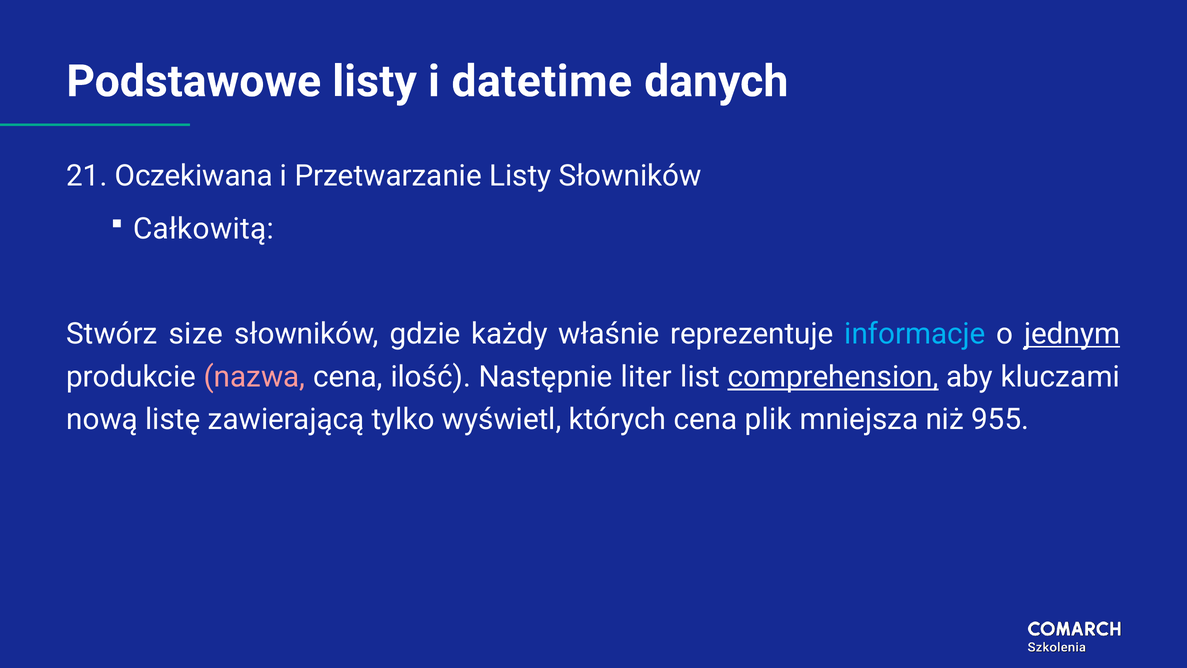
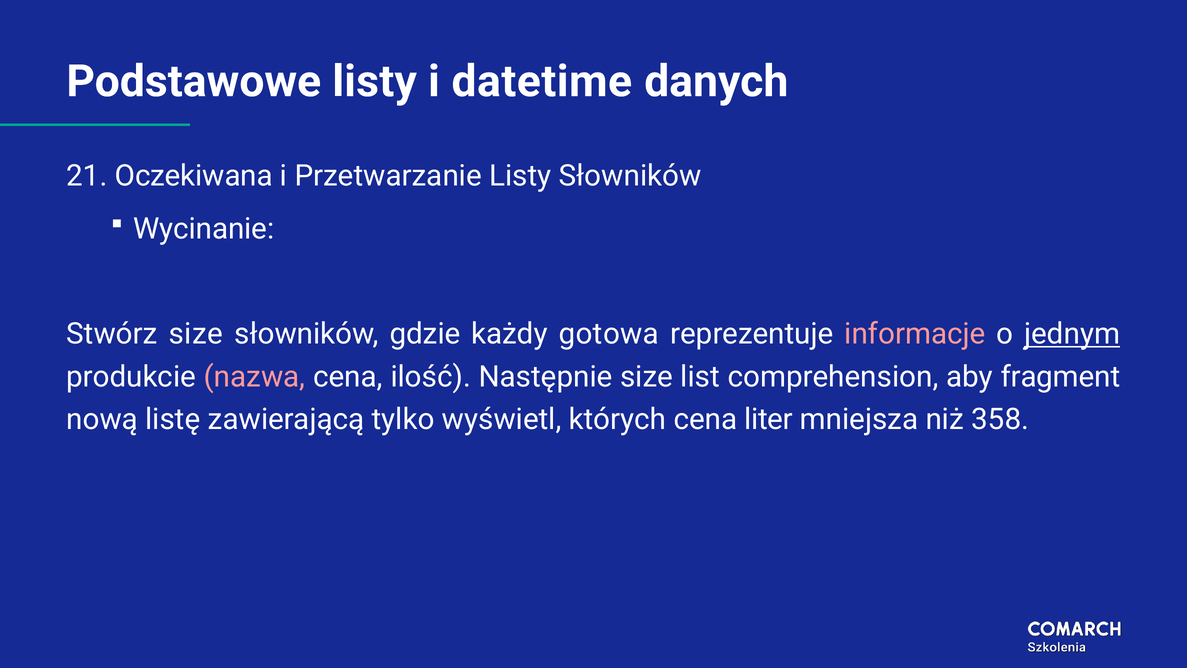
Całkowitą: Całkowitą -> Wycinanie (204, 229)
właśnie: właśnie -> gotowa (609, 334)
informacje colour: light blue -> pink (915, 334)
Następnie liter: liter -> size (647, 377)
comprehension underline: present -> none (833, 377)
kluczami: kluczami -> fragment (1060, 377)
plik: plik -> liter (769, 419)
955: 955 -> 358 (1000, 419)
